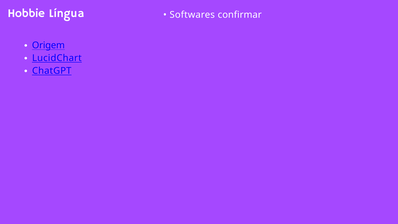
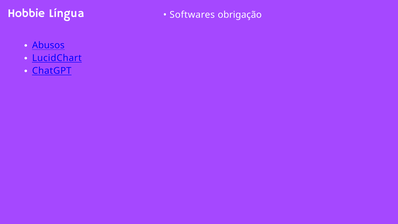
confirmar: confirmar -> obrigação (240, 15)
Origem: Origem -> Abusos (48, 45)
